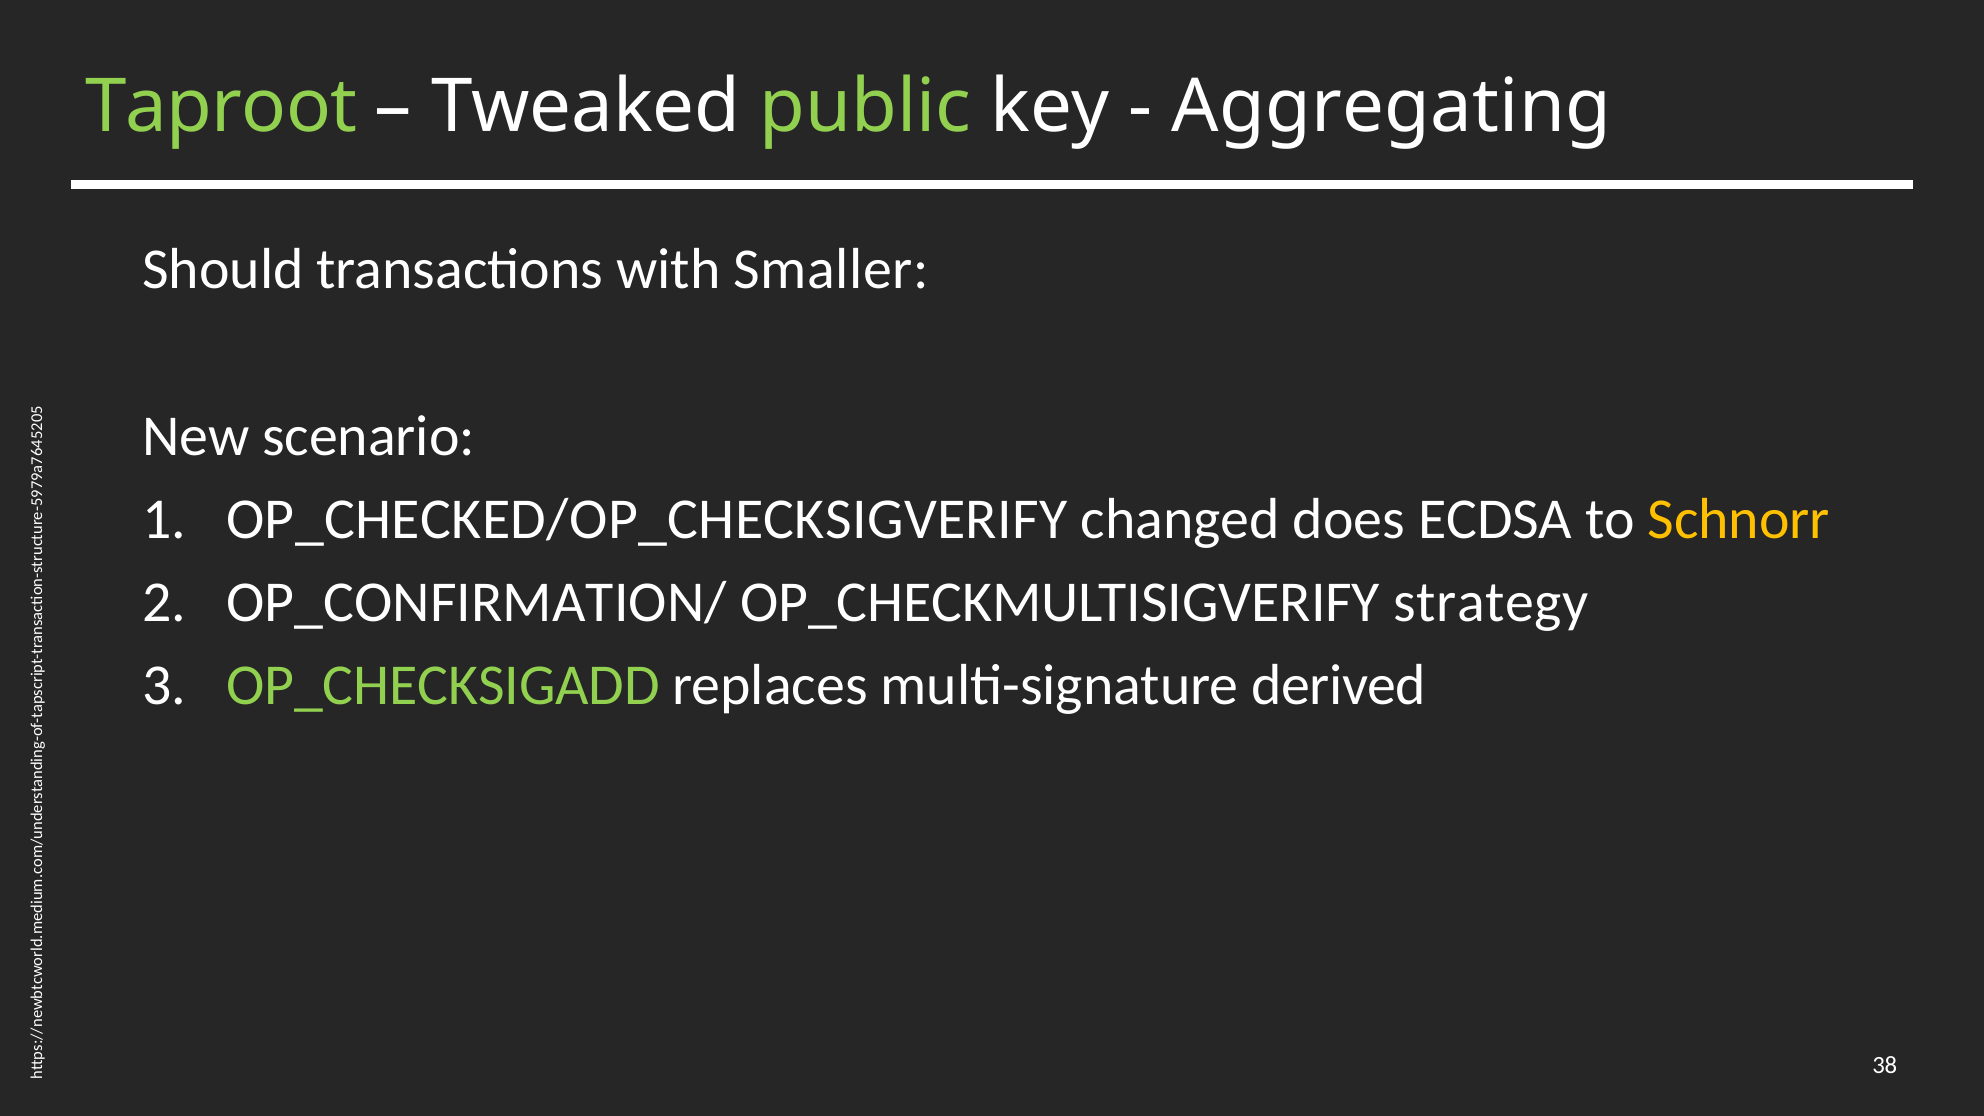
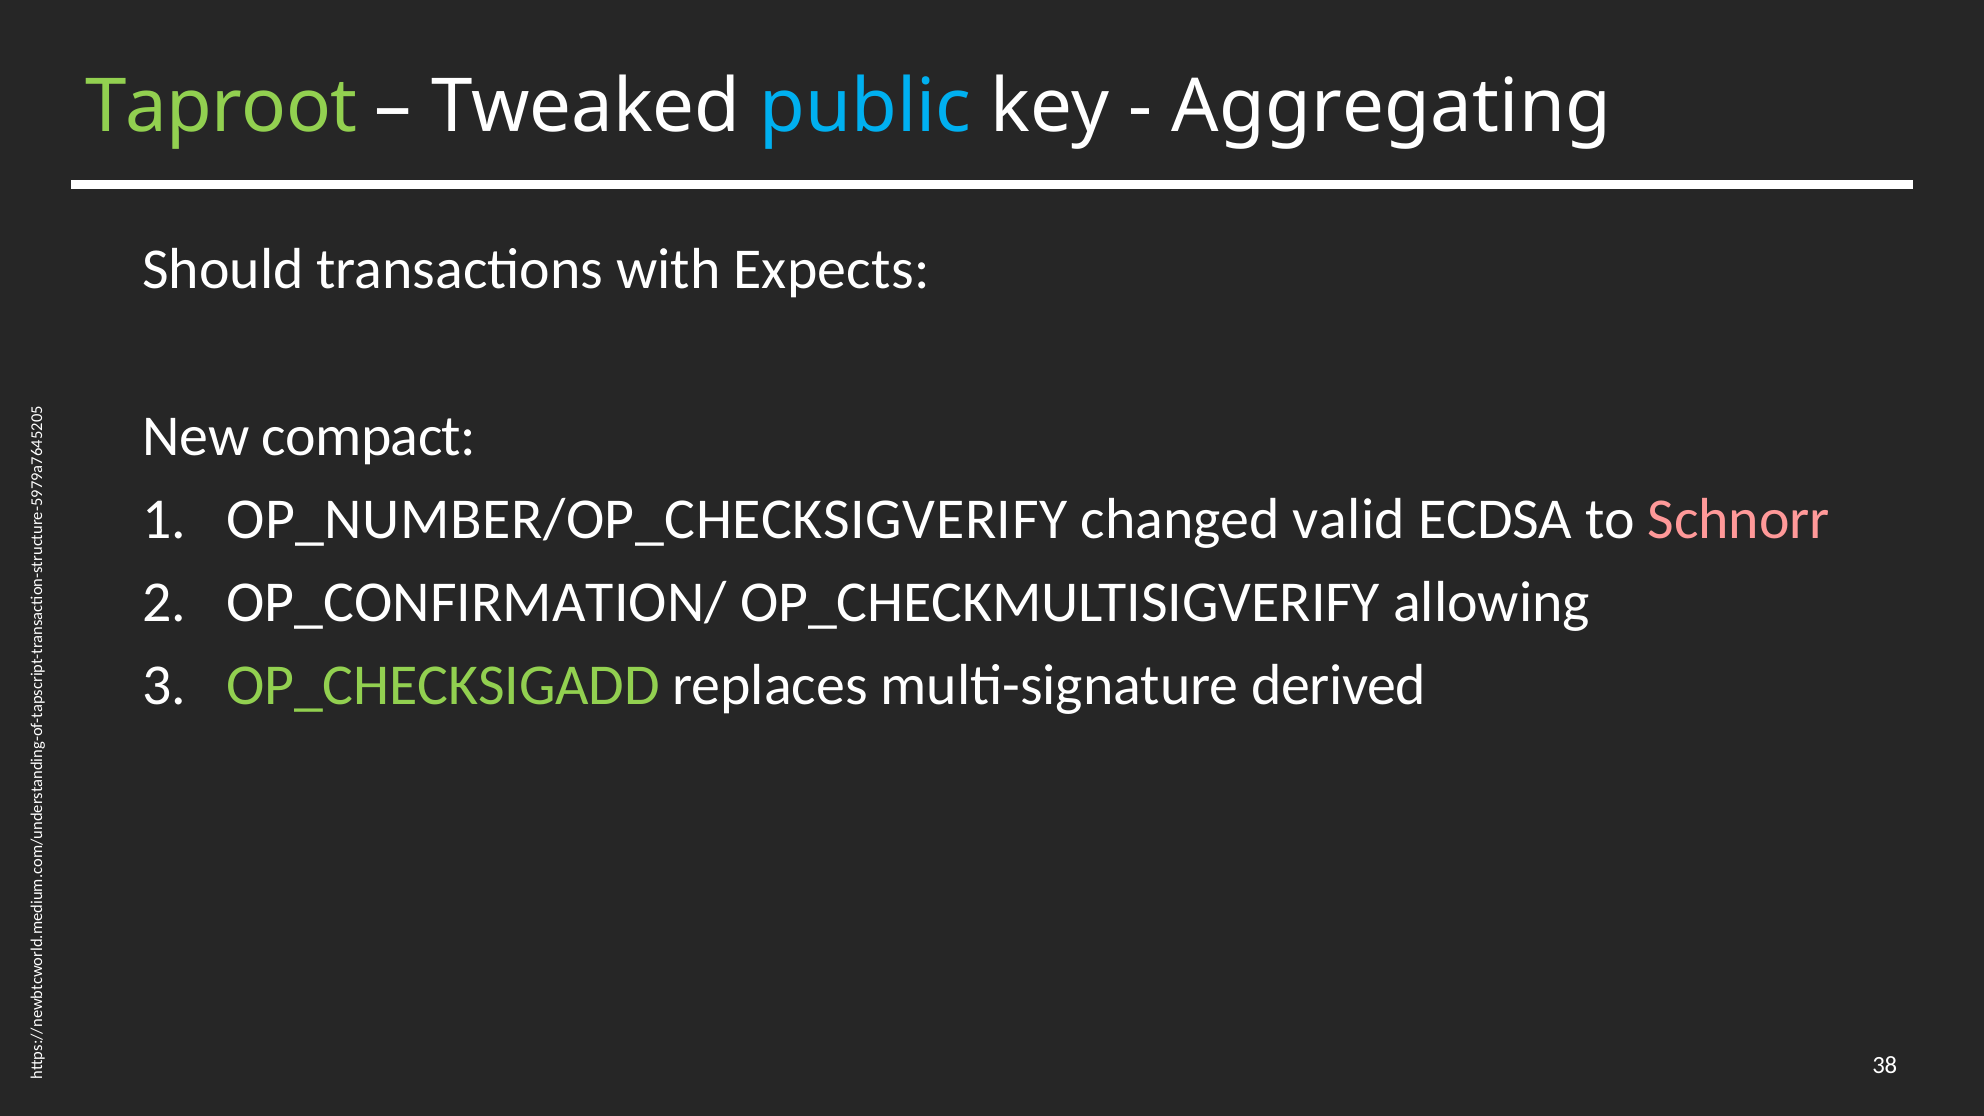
public colour: light green -> light blue (866, 107)
Smaller: Smaller -> Expects (831, 270)
scenario: scenario -> compact (369, 436)
OP_CHECKED/OP_CHECKSIGVERIFY: OP_CHECKED/OP_CHECKSIGVERIFY -> OP_NUMBER/OP_CHECKSIGVERIFY (647, 519)
does: does -> valid (1349, 519)
Schnorr colour: yellow -> pink (1739, 519)
strategy: strategy -> allowing (1492, 603)
